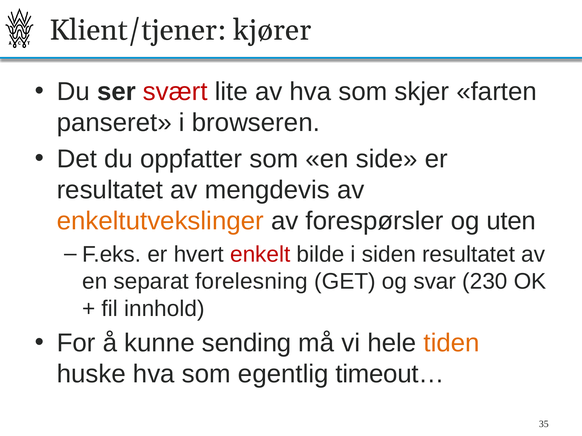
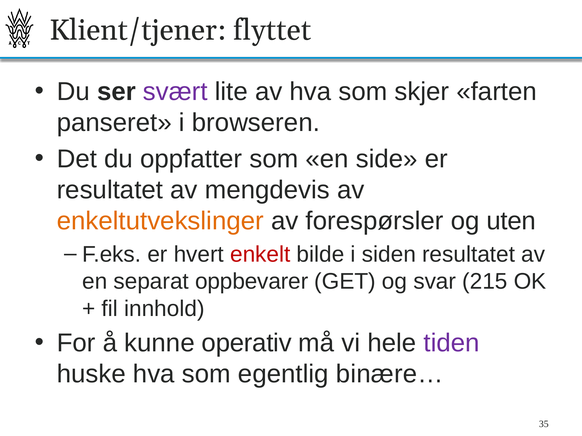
kjører: kjører -> flyttet (272, 30)
svært colour: red -> purple (175, 92)
forelesning: forelesning -> oppbevarer (252, 282)
230: 230 -> 215 (485, 282)
sending: sending -> operativ (247, 343)
tiden colour: orange -> purple (452, 343)
timeout…: timeout… -> binære… (390, 375)
